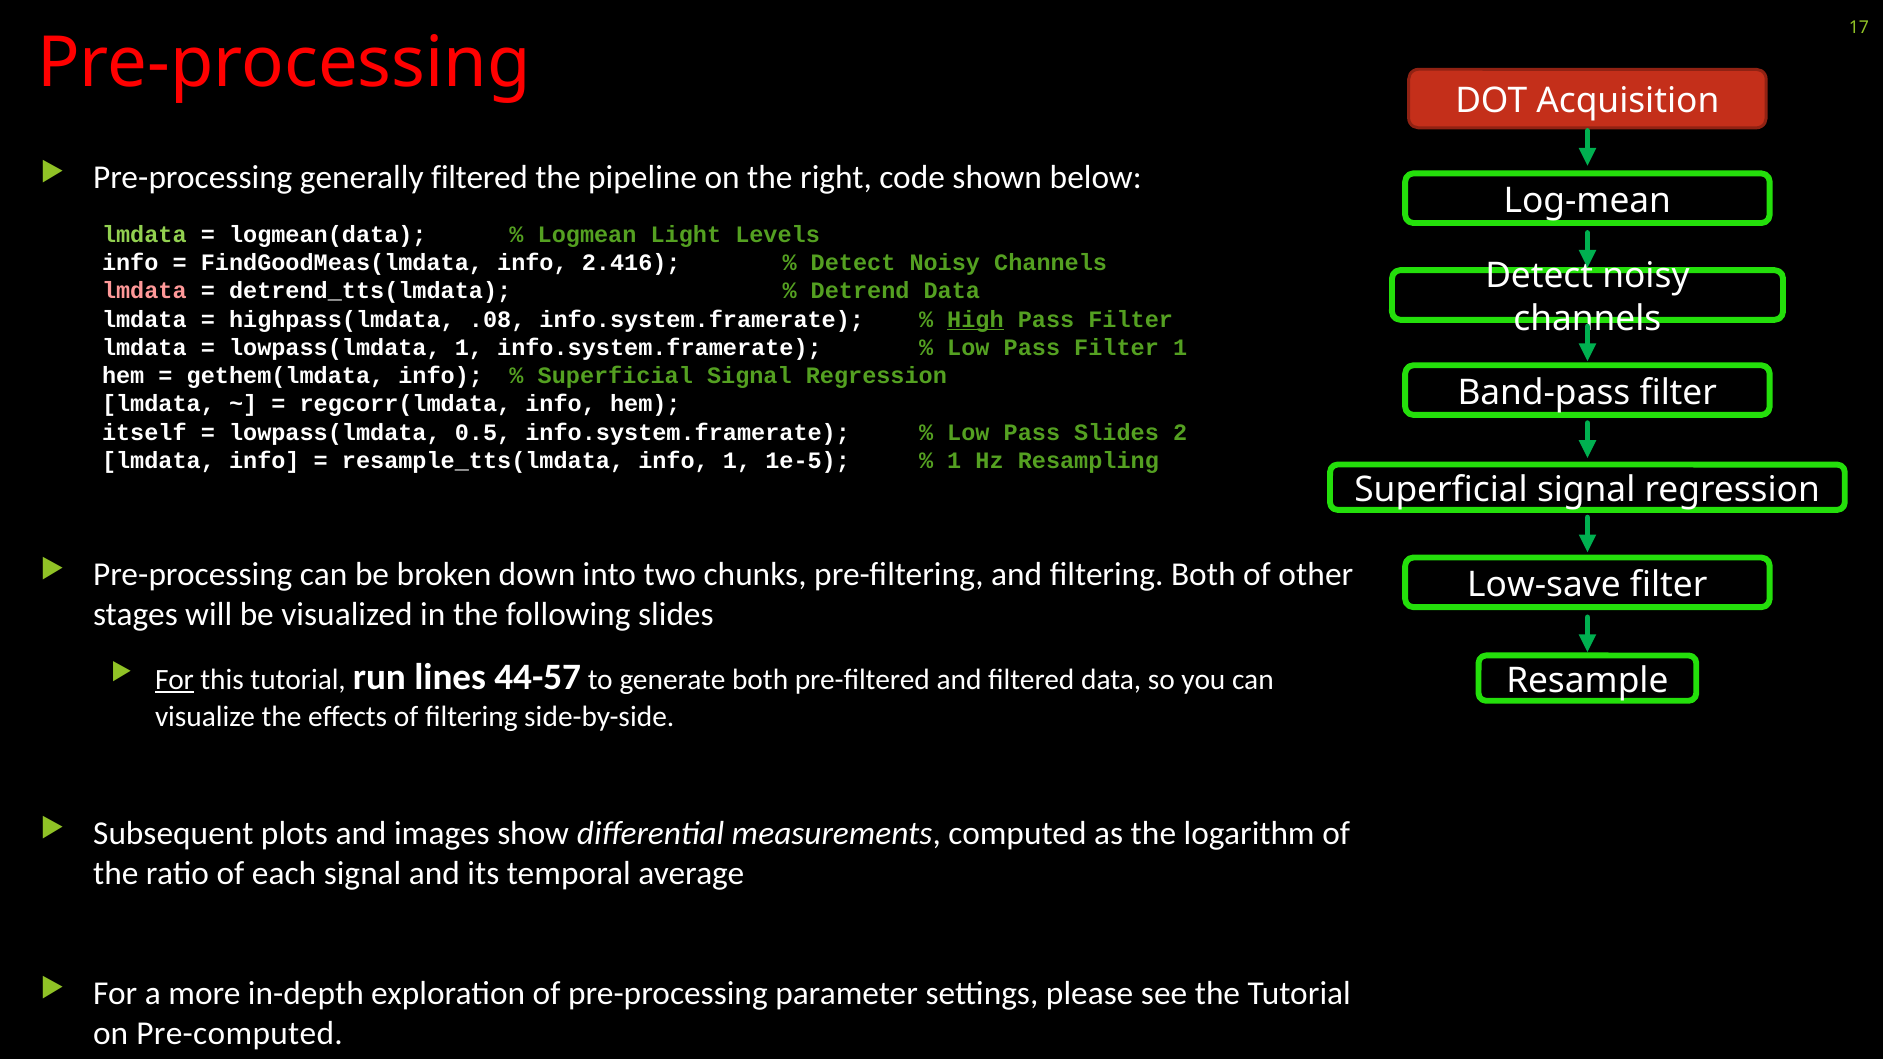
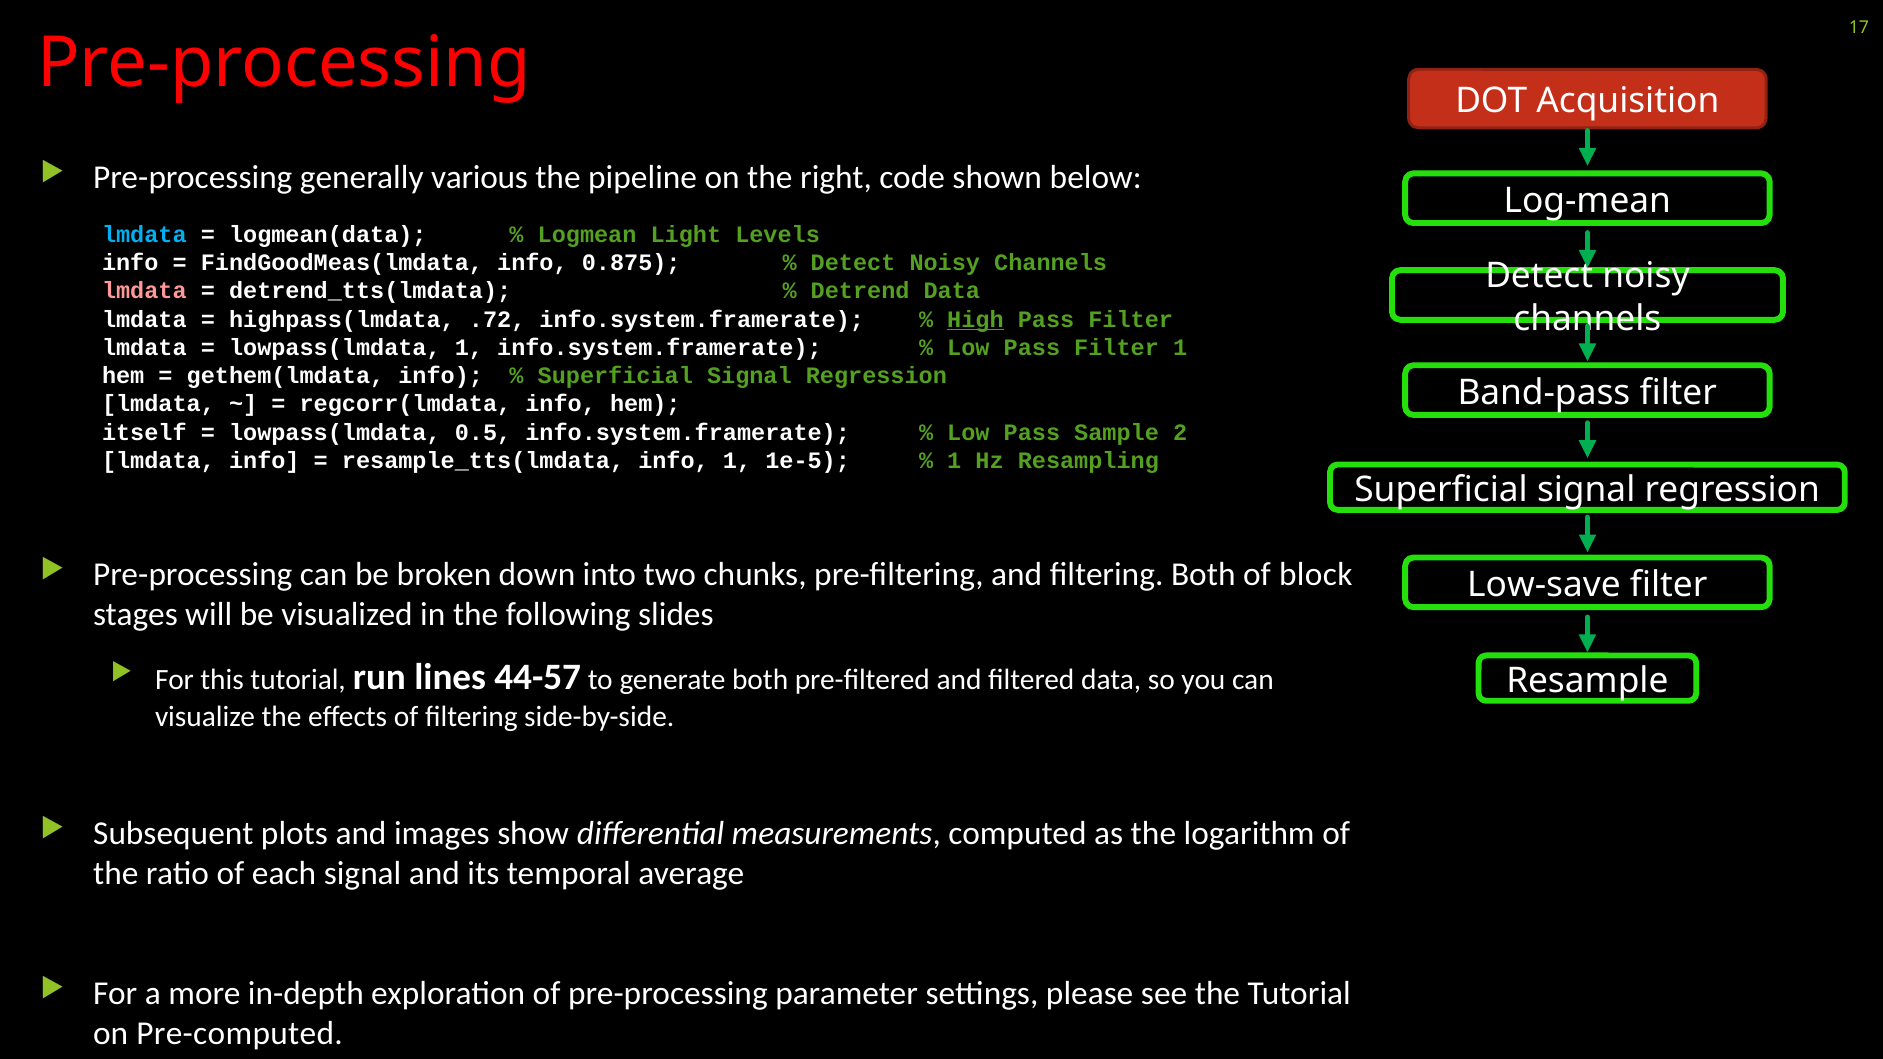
generally filtered: filtered -> various (480, 178)
lmdata colour: light green -> light blue (144, 235)
2.416: 2.416 -> 0.875 (631, 263)
.08: .08 -> .72 (497, 319)
Pass Slides: Slides -> Sample (1117, 432)
other: other -> block (1316, 575)
For underline: present -> none (174, 680)
